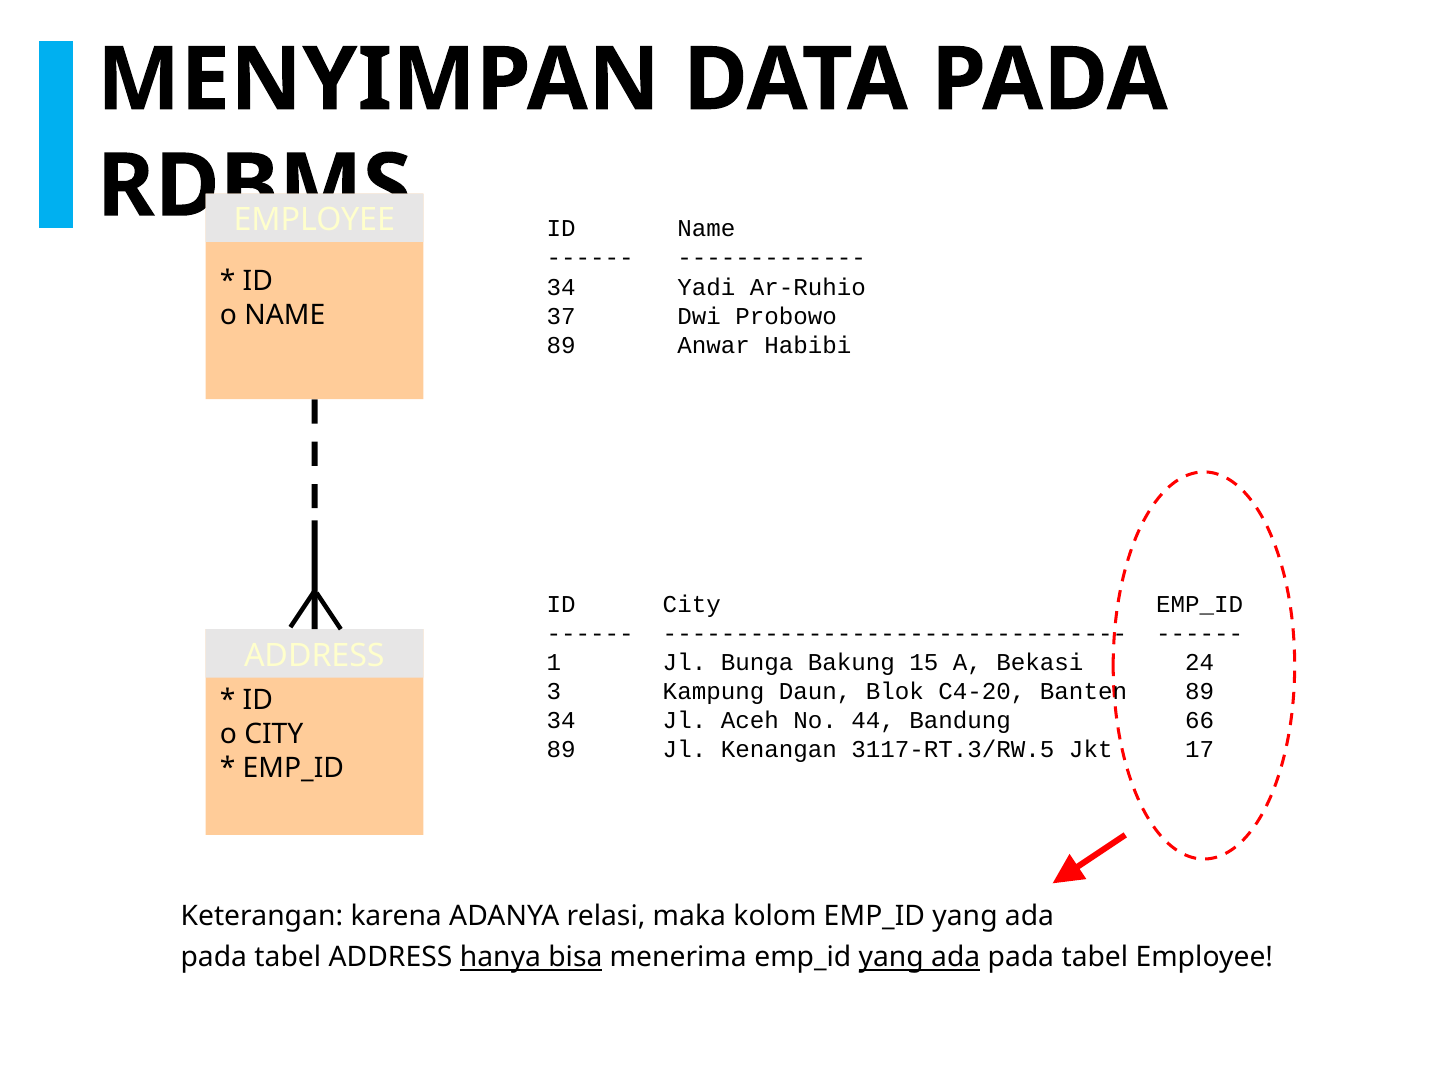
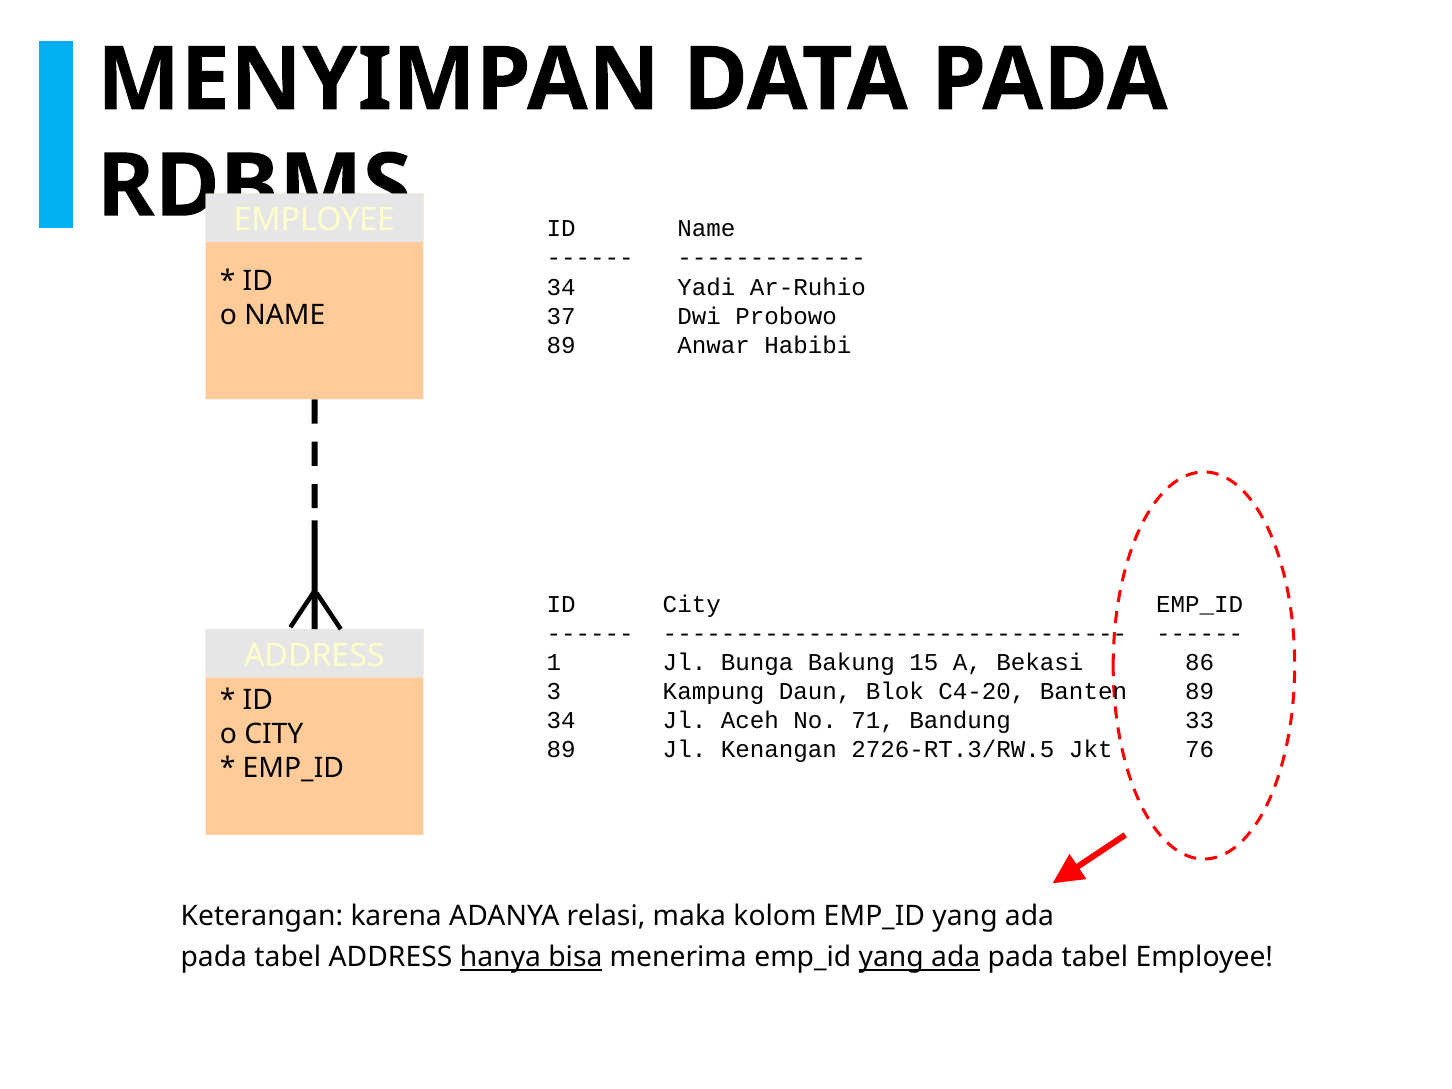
24: 24 -> 86 (1200, 662)
44: 44 -> 71 (873, 720)
66: 66 -> 33 (1200, 720)
3117-RT.3/RW.5: 3117-RT.3/RW.5 -> 2726-RT.3/RW.5 (953, 749)
17: 17 -> 76 (1200, 749)
